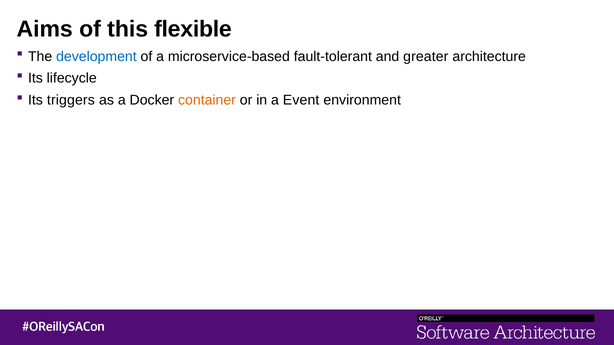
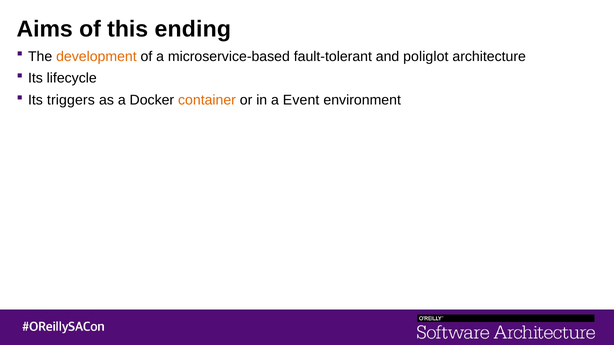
flexible: flexible -> ending (193, 29)
development colour: blue -> orange (96, 56)
greater: greater -> poliglot (426, 56)
